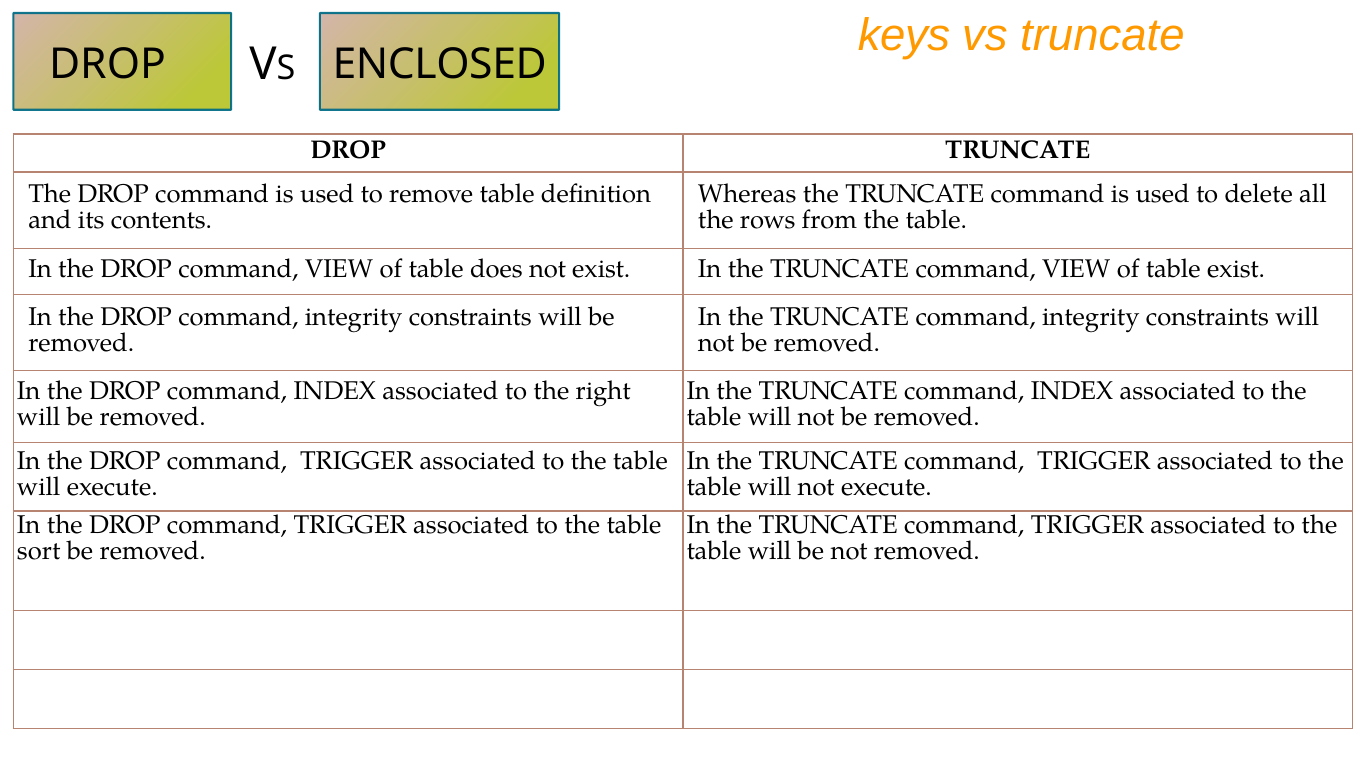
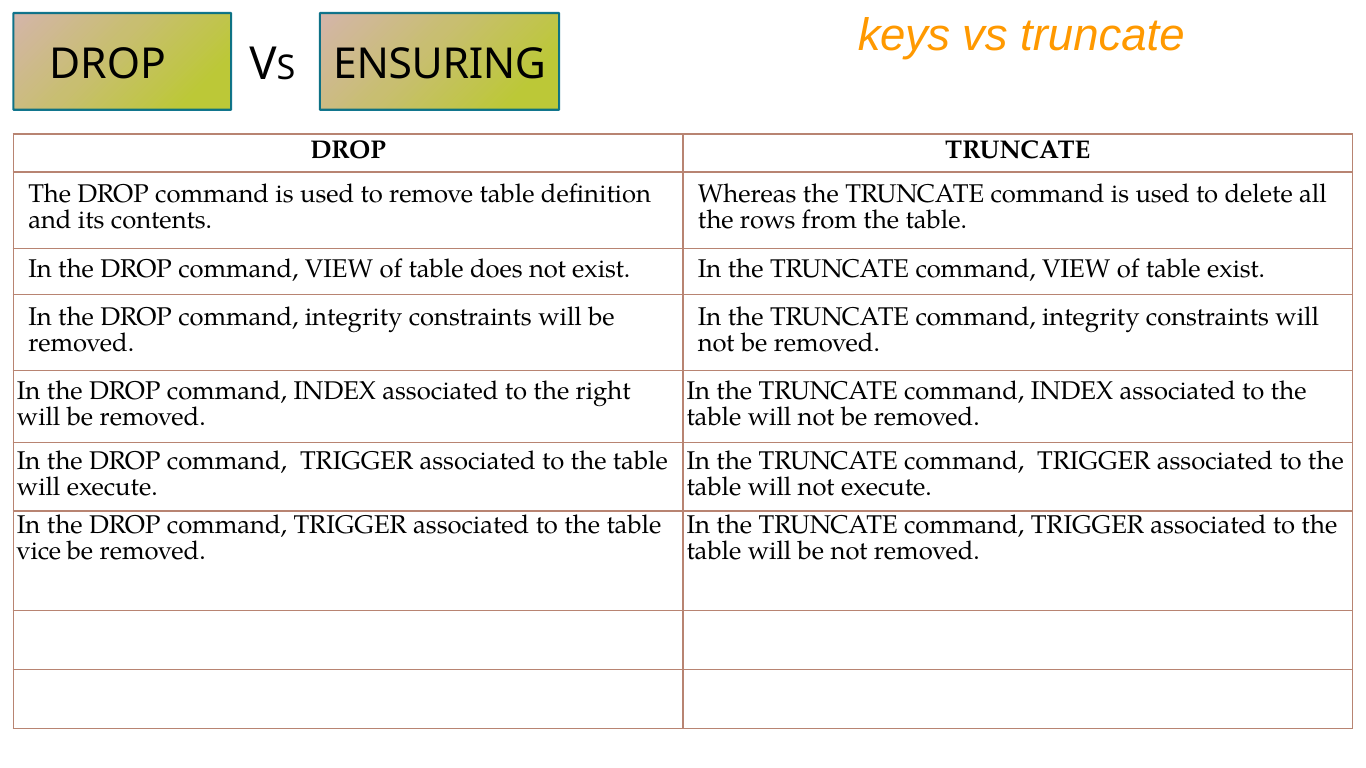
ENCLOSED: ENCLOSED -> ENSURING (440, 65)
sort: sort -> vice (39, 551)
